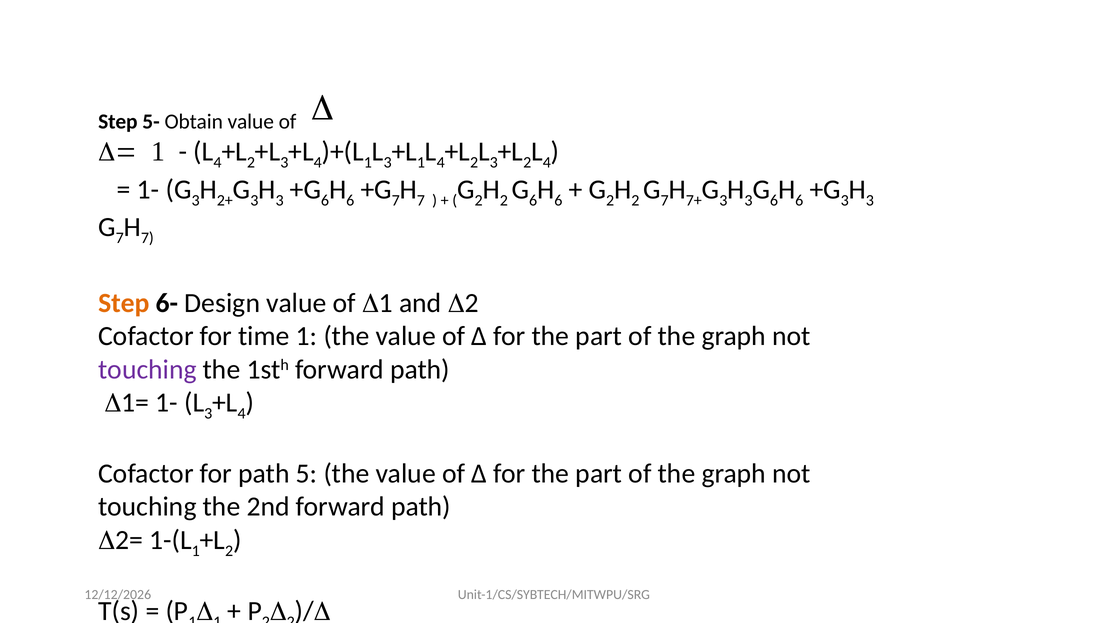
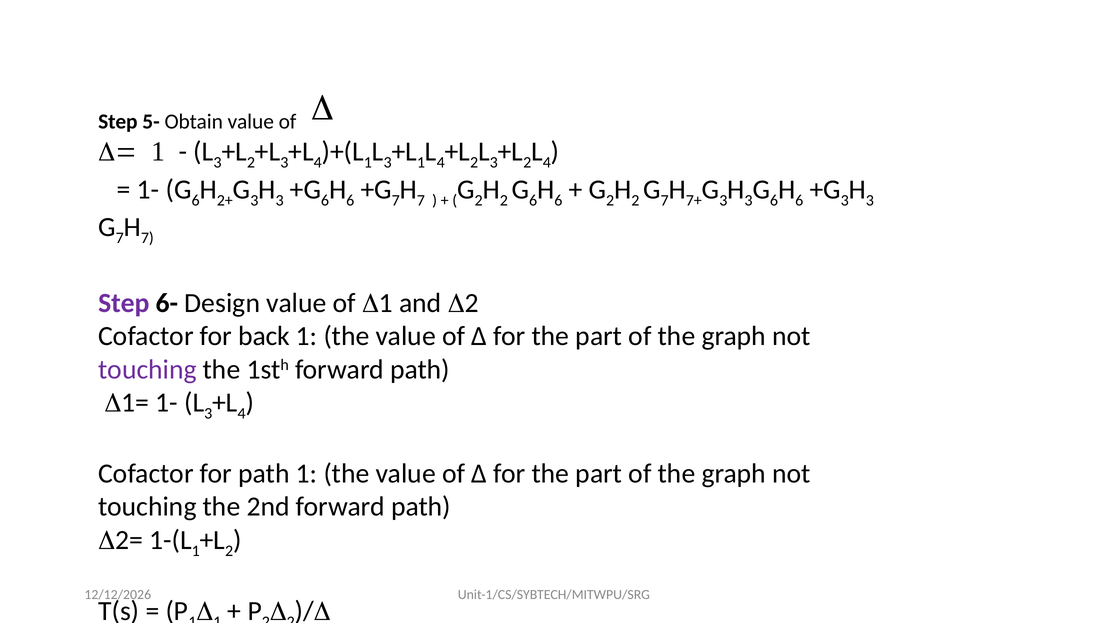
4: 4 -> 3 (218, 163)
3: 3 -> 6 (196, 200)
Step colour: orange -> purple (124, 303)
time: time -> back (264, 336)
path 5: 5 -> 1 (307, 474)
